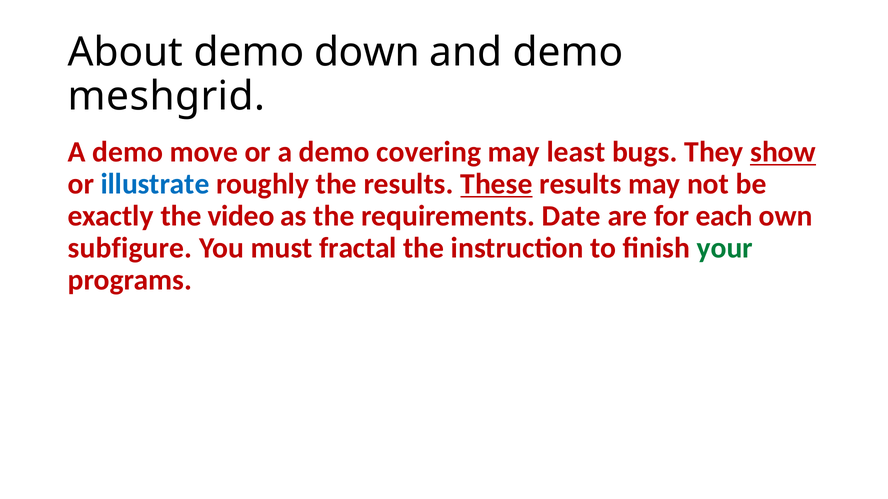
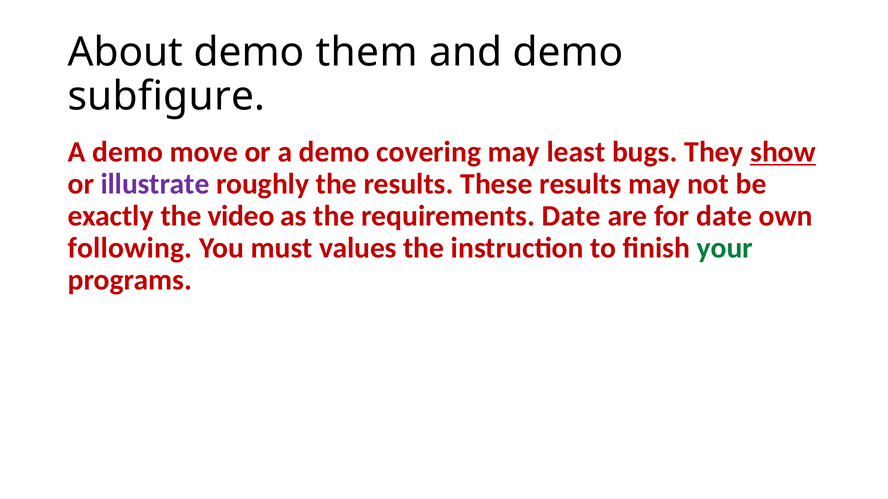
down: down -> them (367, 53)
meshgrid: meshgrid -> subfigure (166, 97)
illustrate colour: blue -> purple (155, 184)
These underline: present -> none (497, 184)
for each: each -> date (724, 216)
subfigure: subfigure -> following (130, 248)
fractal: fractal -> values (358, 248)
